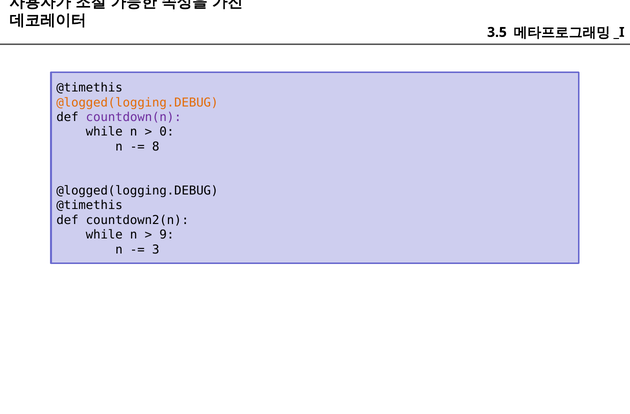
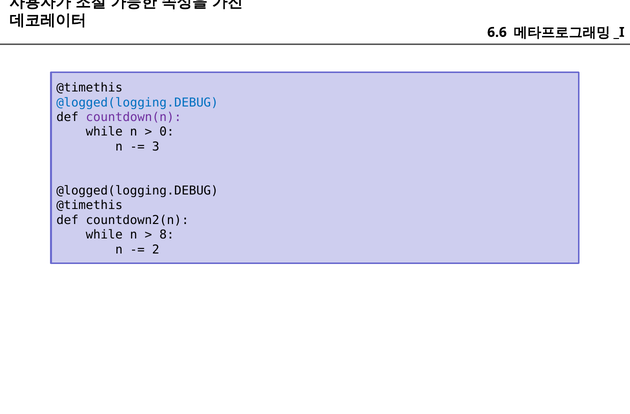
3.5: 3.5 -> 6.6 (497, 32)
@logged(logging.DEBUG colour: orange -> blue (137, 102)
8: 8 -> 3 (156, 147)
9: 9 -> 8 (167, 235)
3: 3 -> 2 (156, 249)
